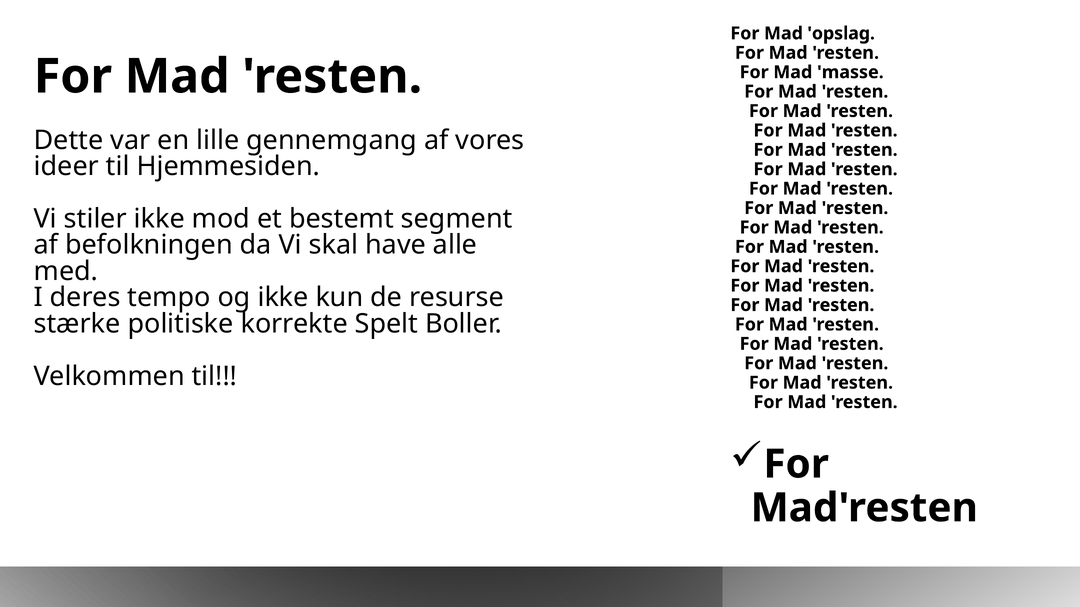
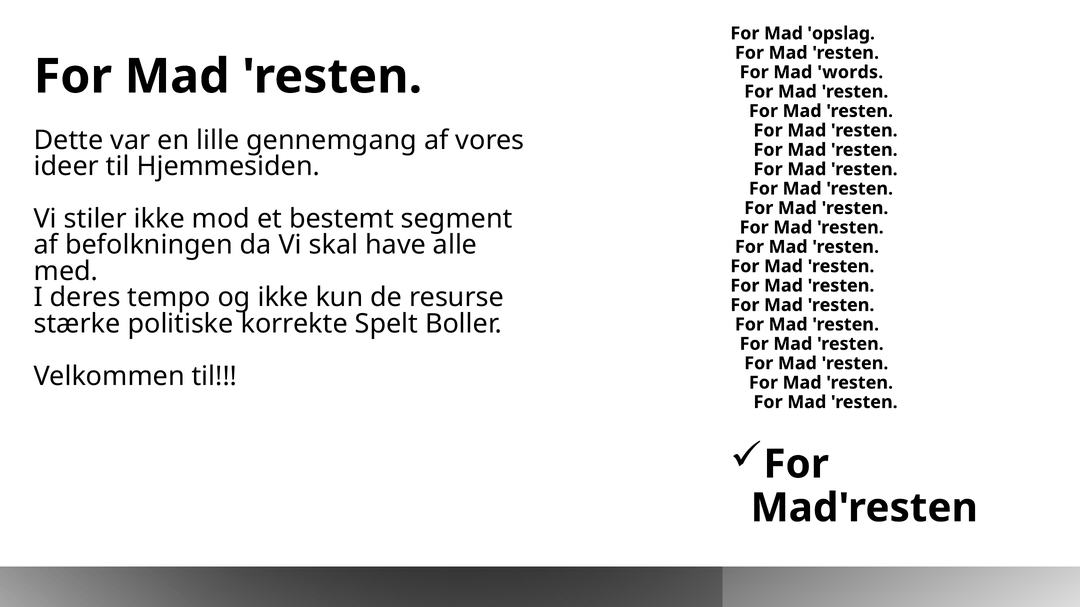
masse: masse -> words (850, 72)
